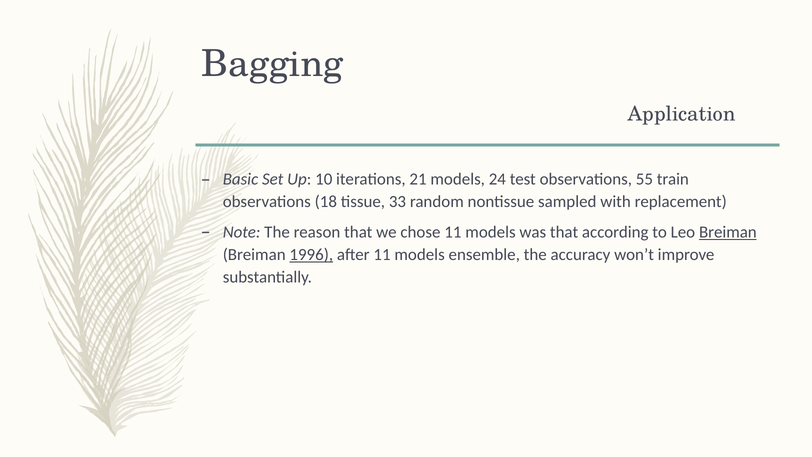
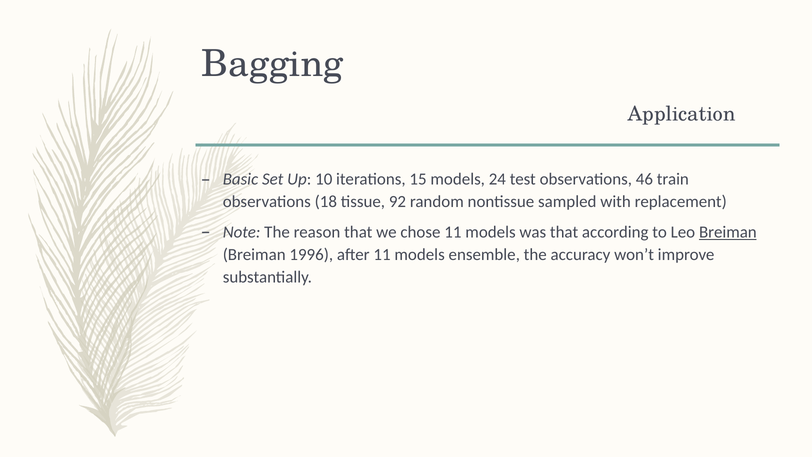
21: 21 -> 15 (418, 179)
55: 55 -> 46 (644, 179)
33: 33 -> 92 (397, 202)
1996 underline: present -> none (311, 254)
